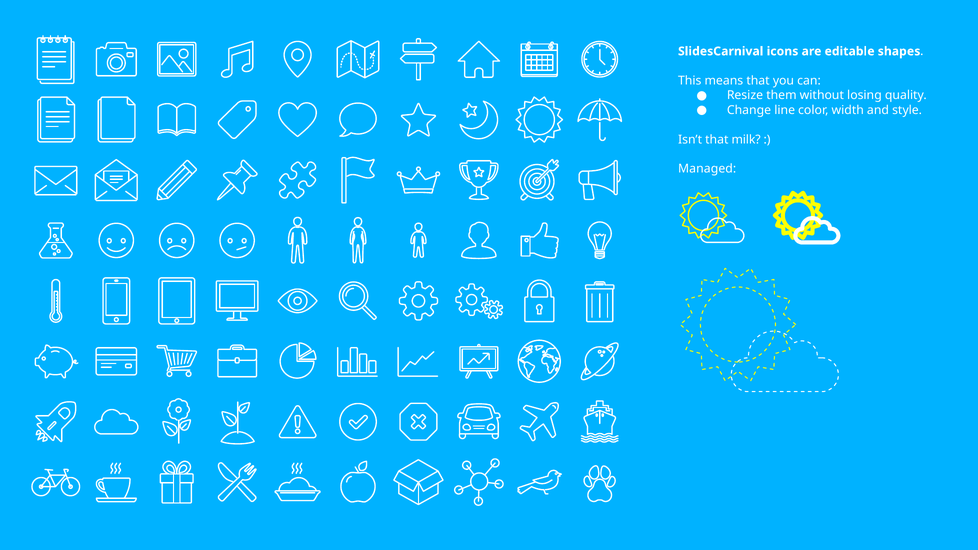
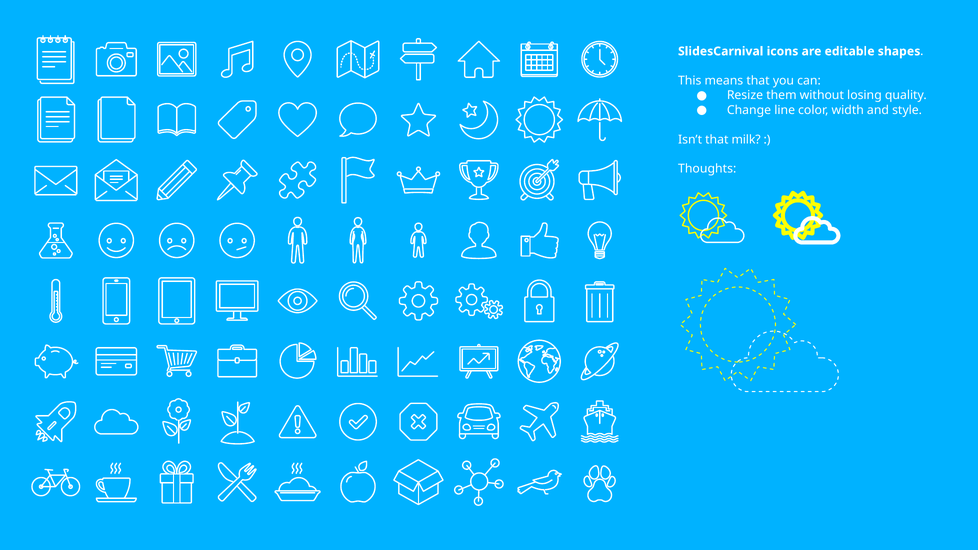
Managed: Managed -> Thoughts (707, 169)
